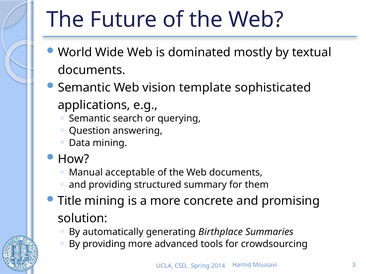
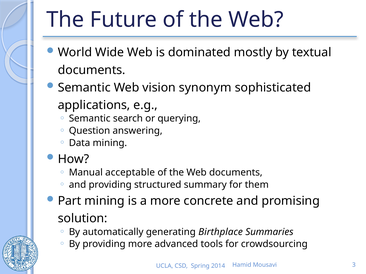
template: template -> synonym (205, 88)
Title: Title -> Part (70, 201)
